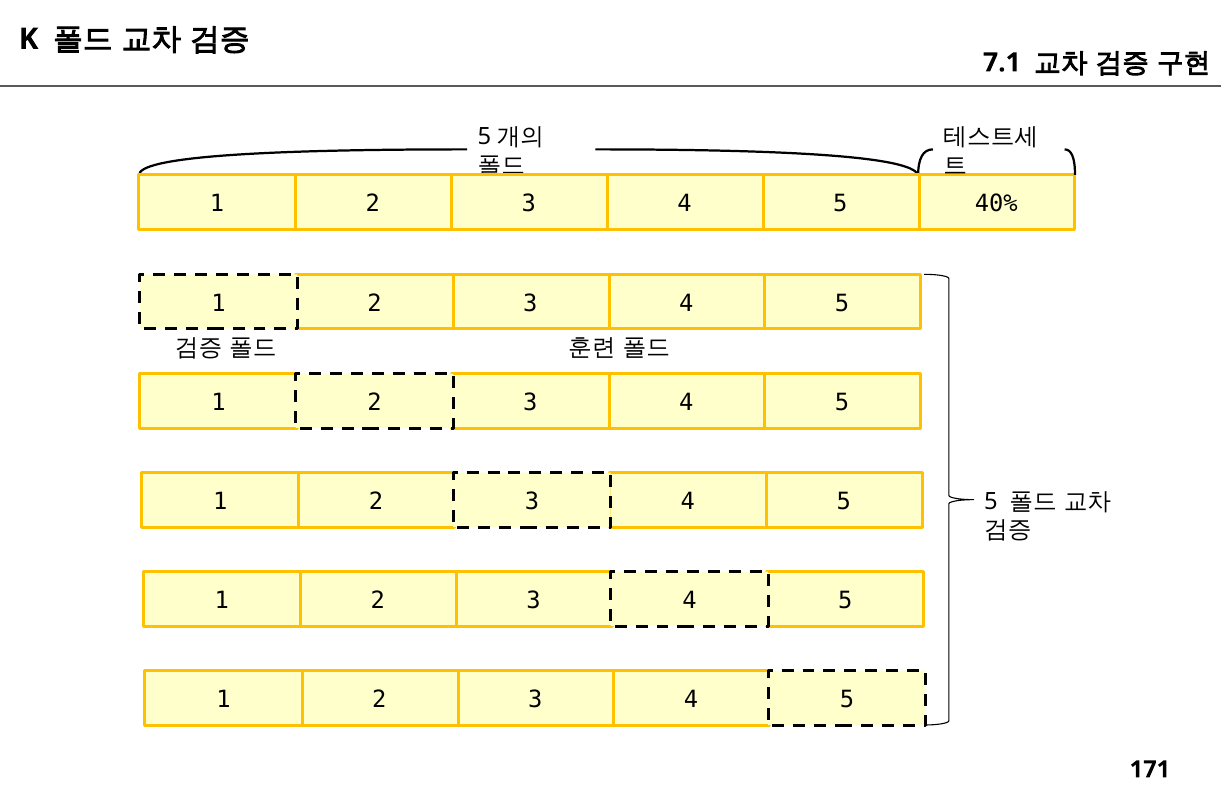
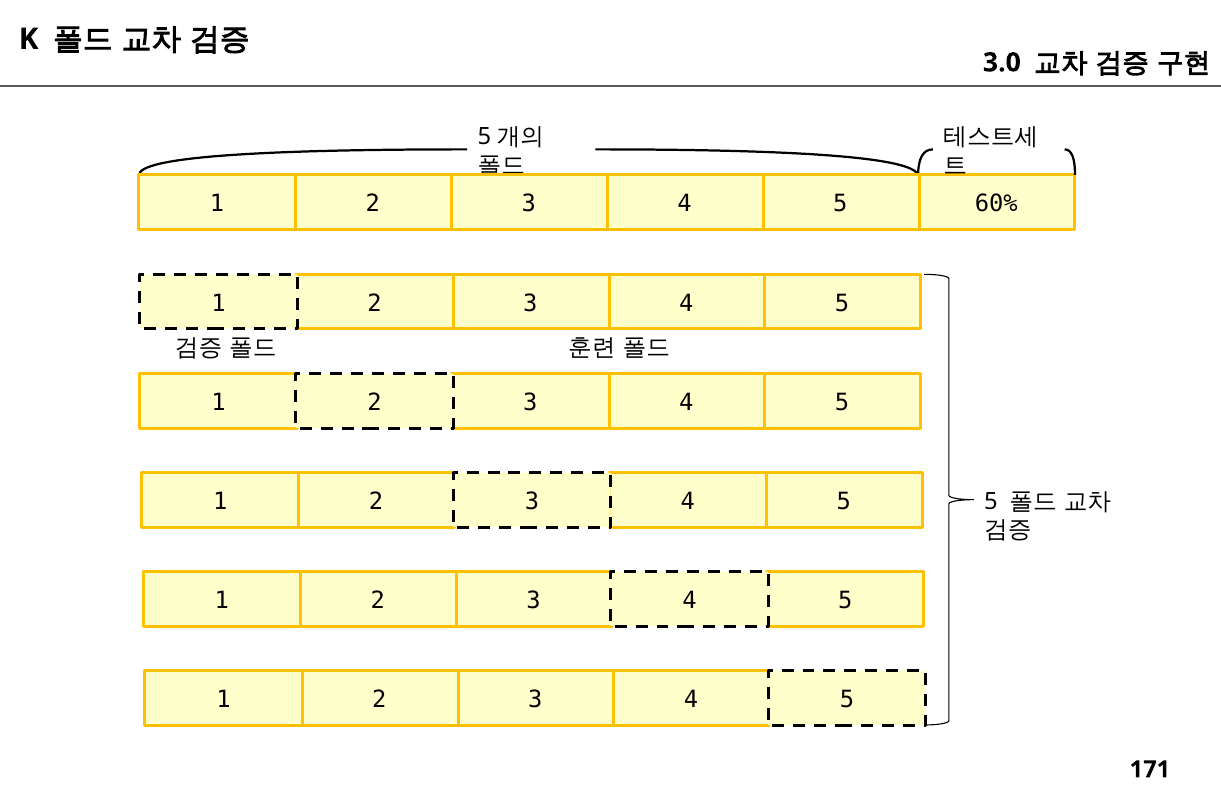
7.1: 7.1 -> 3.0 (1002, 63)
40%: 40% -> 60% (996, 204)
